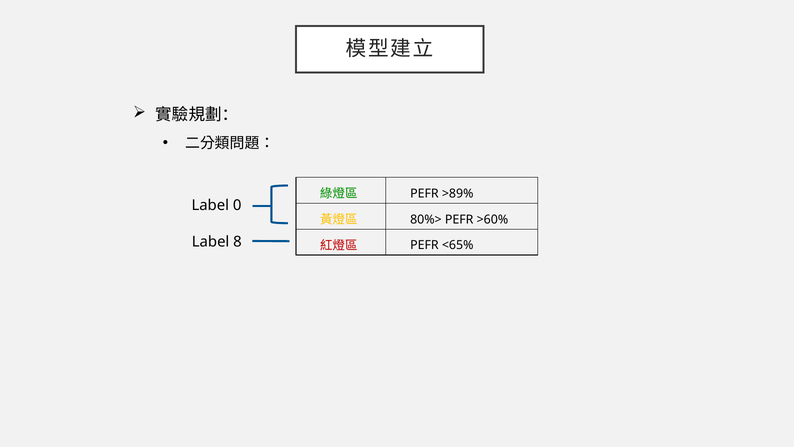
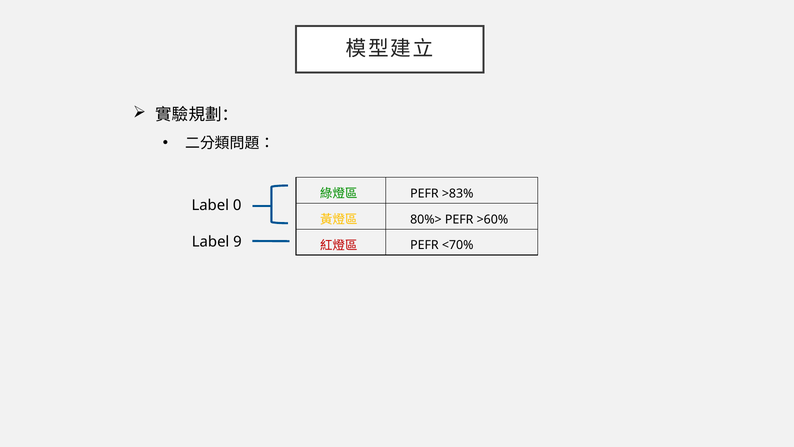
>89%: >89% -> >83% (458, 193)
8: 8 -> 9 (237, 242)
<65%: <65% -> <70% (458, 245)
